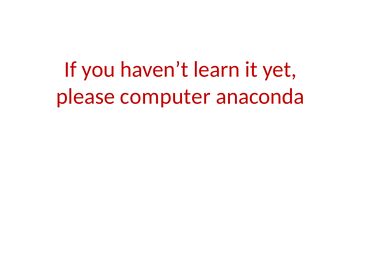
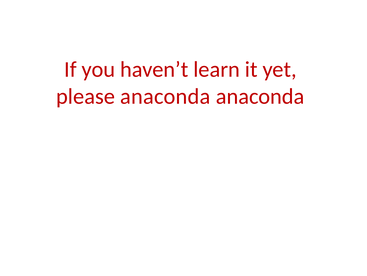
please computer: computer -> anaconda (165, 96)
